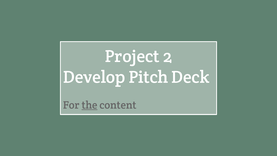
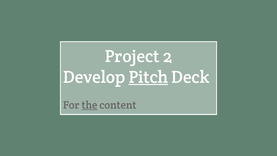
Pitch underline: none -> present (148, 77)
